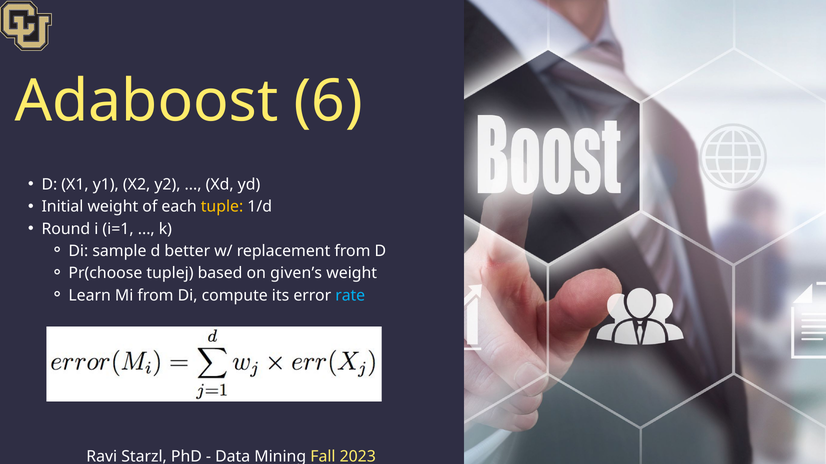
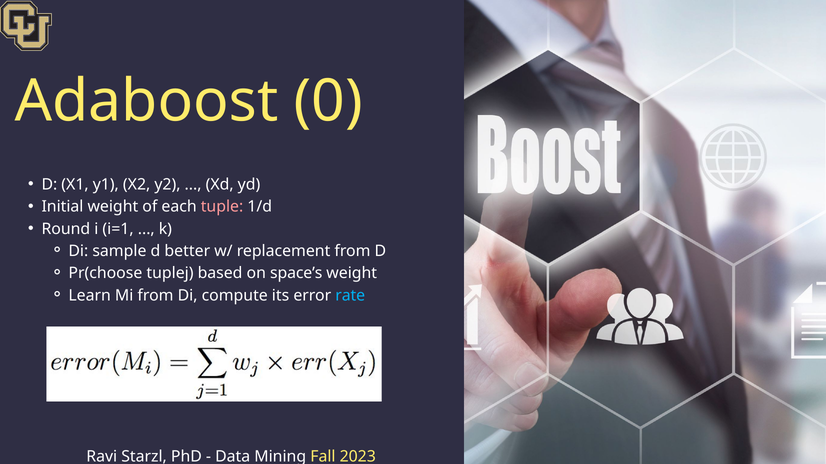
6: 6 -> 0 (328, 101)
tuple colour: yellow -> pink (222, 207)
given’s: given’s -> space’s (296, 274)
